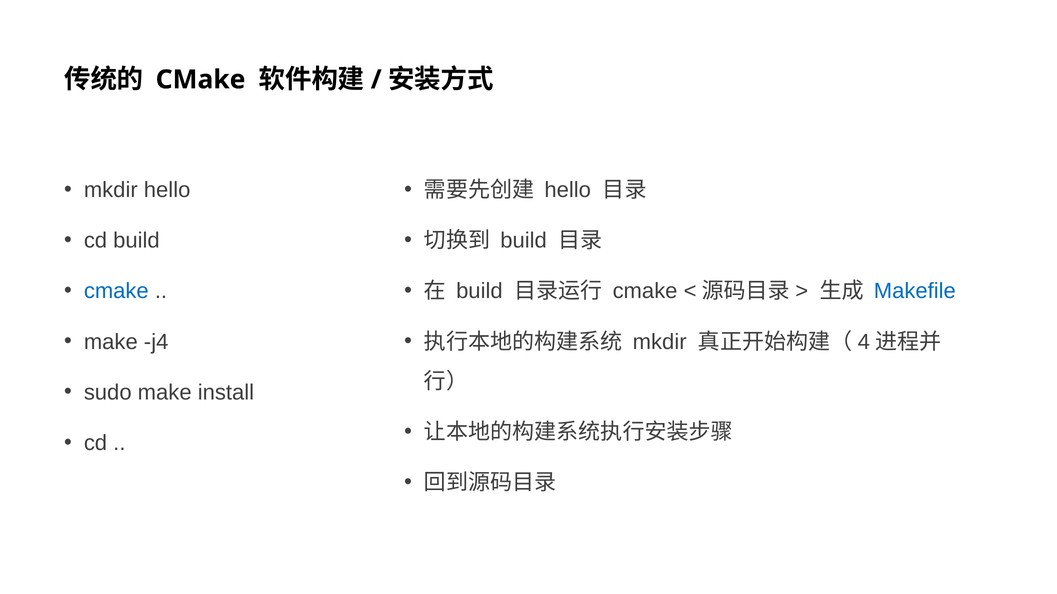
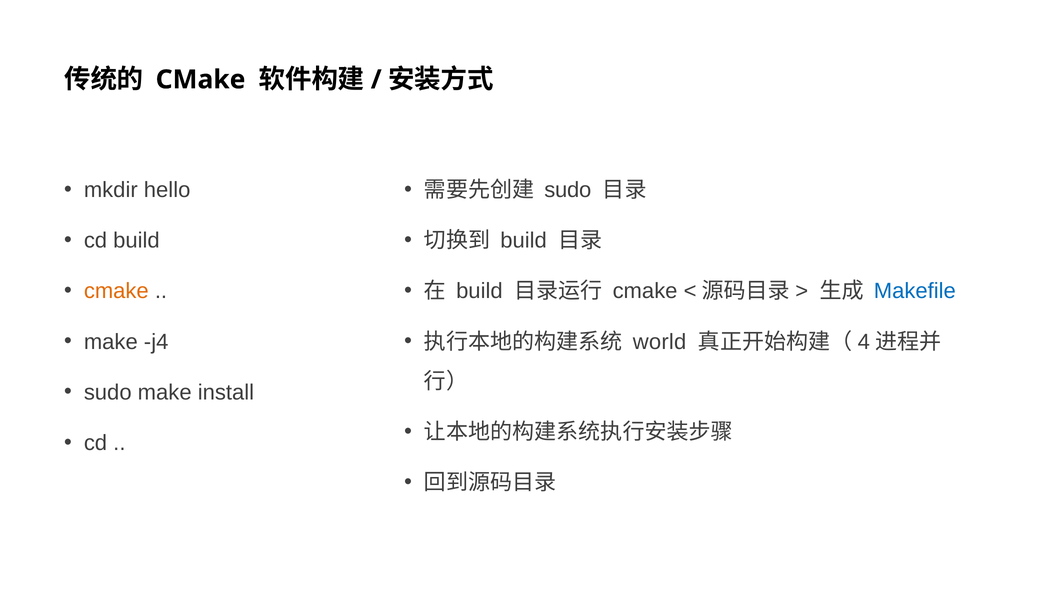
hello: hello -> sudo (568, 190)
cmake colour: blue -> orange (116, 292)
mkdir: mkdir -> world (660, 342)
